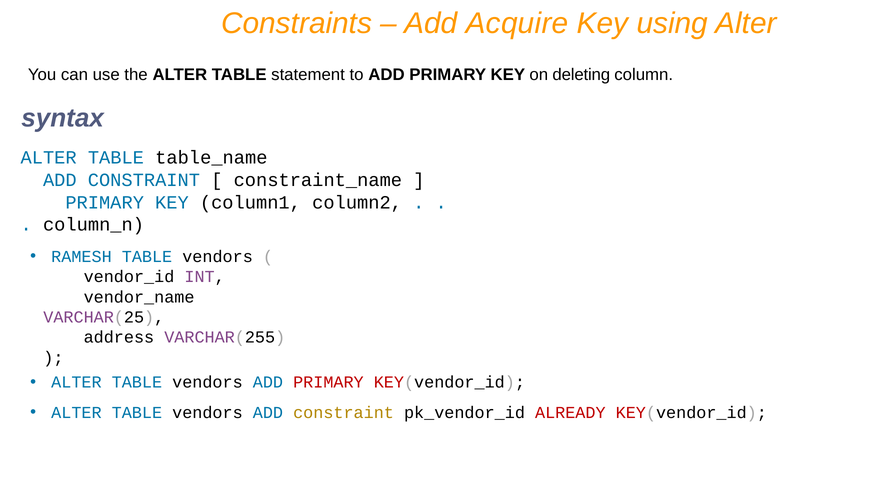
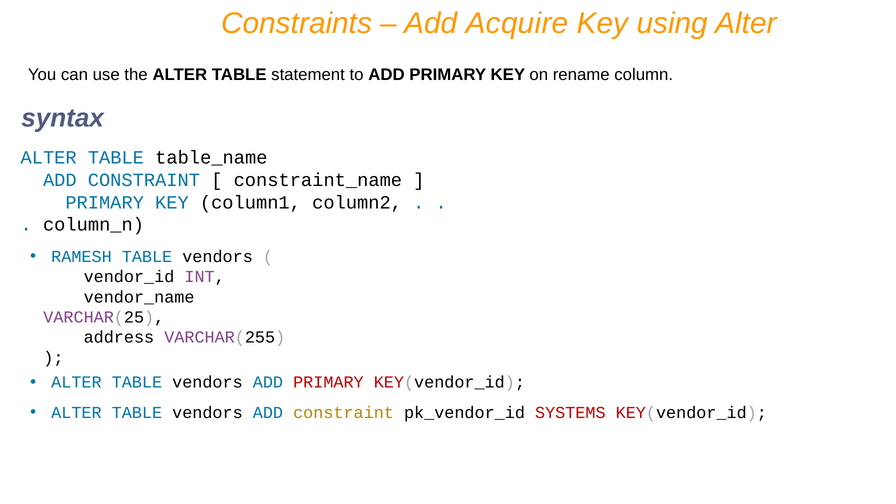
deleting: deleting -> rename (581, 75)
ALREADY: ALREADY -> SYSTEMS (570, 413)
